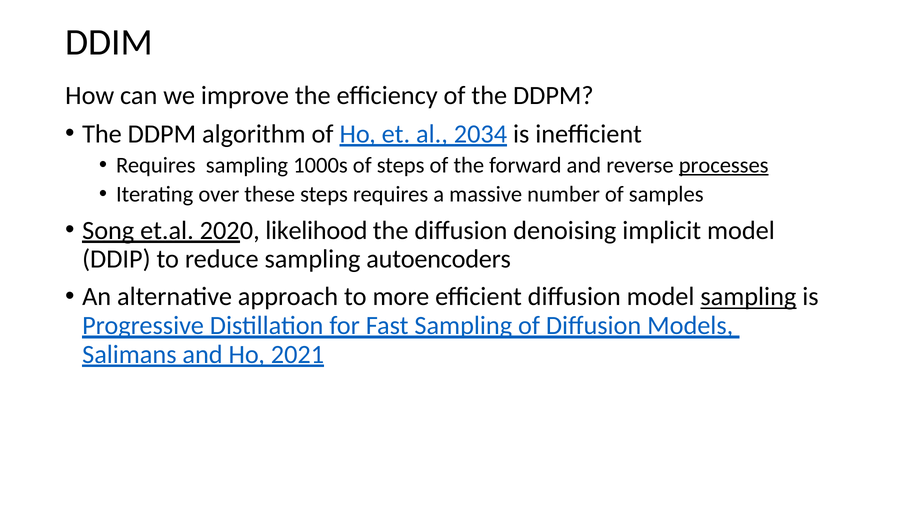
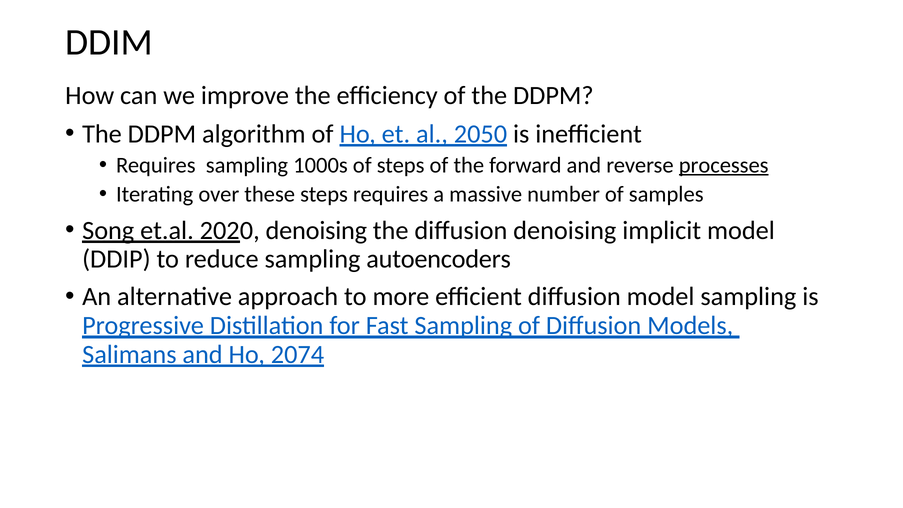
2034: 2034 -> 2050 (480, 134)
2020 likelihood: likelihood -> denoising (316, 230)
sampling underline: present -> none (748, 297)
2021: 2021 -> 2074 (297, 355)
